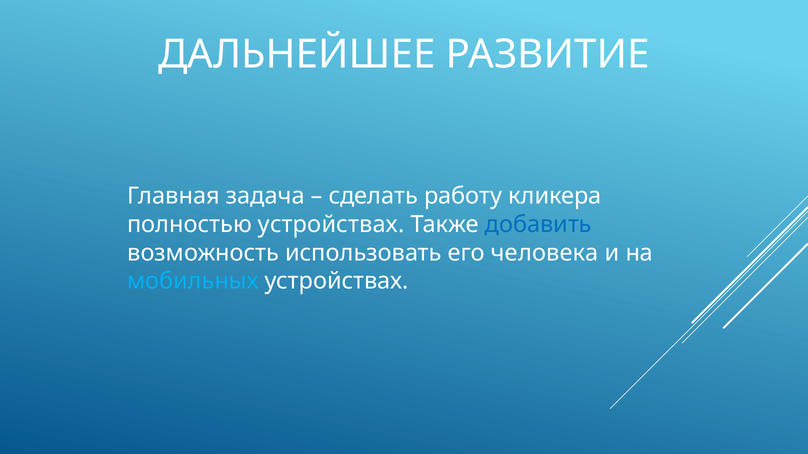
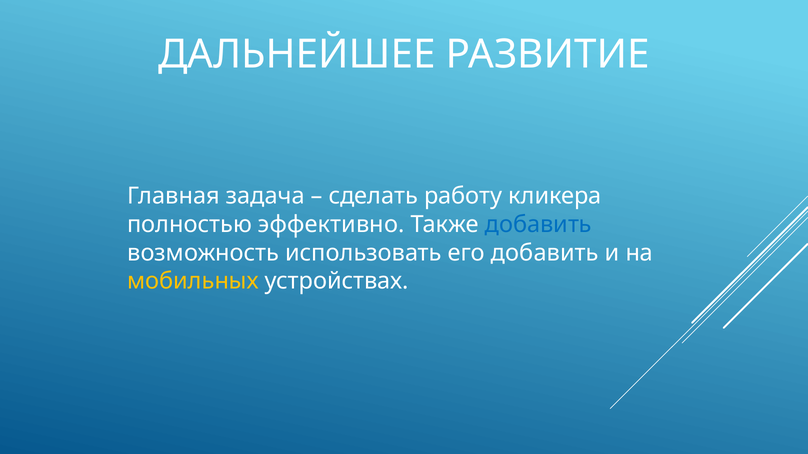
полностью устройствах: устройствах -> эффективно (331, 225)
его человека: человека -> добавить (545, 253)
мобильных colour: light blue -> yellow (193, 281)
